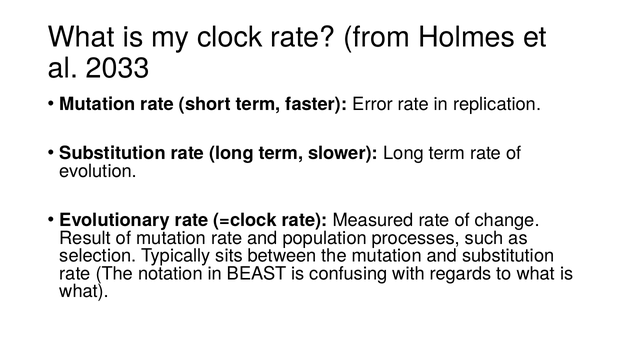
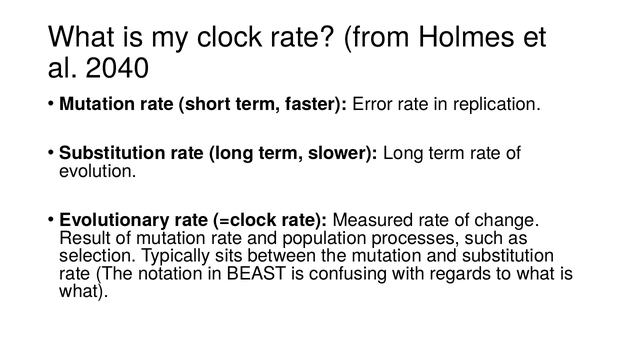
2033: 2033 -> 2040 (118, 68)
